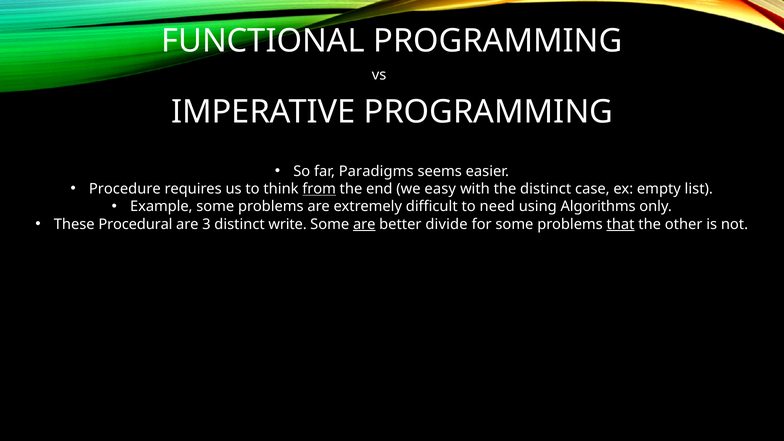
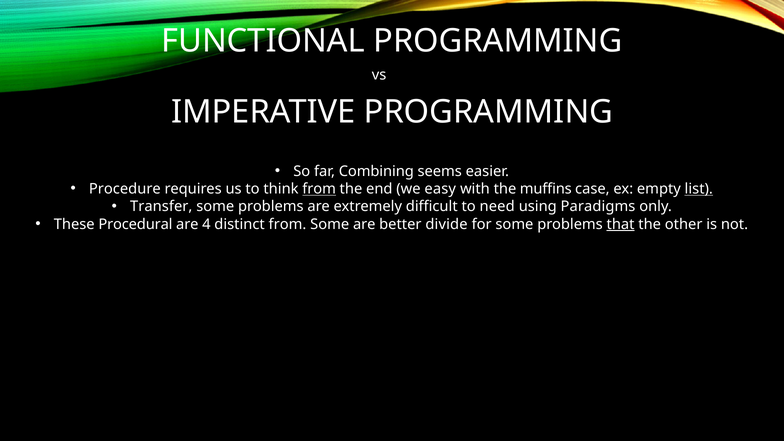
Paradigms: Paradigms -> Combining (376, 171)
the distinct: distinct -> muffins (546, 189)
list underline: none -> present (699, 189)
Example: Example -> Transfer (161, 207)
Algorithms: Algorithms -> Paradigms (598, 207)
3: 3 -> 4 (206, 224)
distinct write: write -> from (288, 224)
are underline: present -> none (364, 224)
